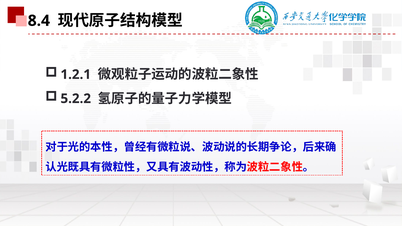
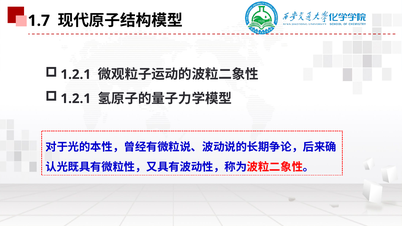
8.4: 8.4 -> 1.7 (39, 21)
5.2.2: 5.2.2 -> 1.2.1 (76, 99)
